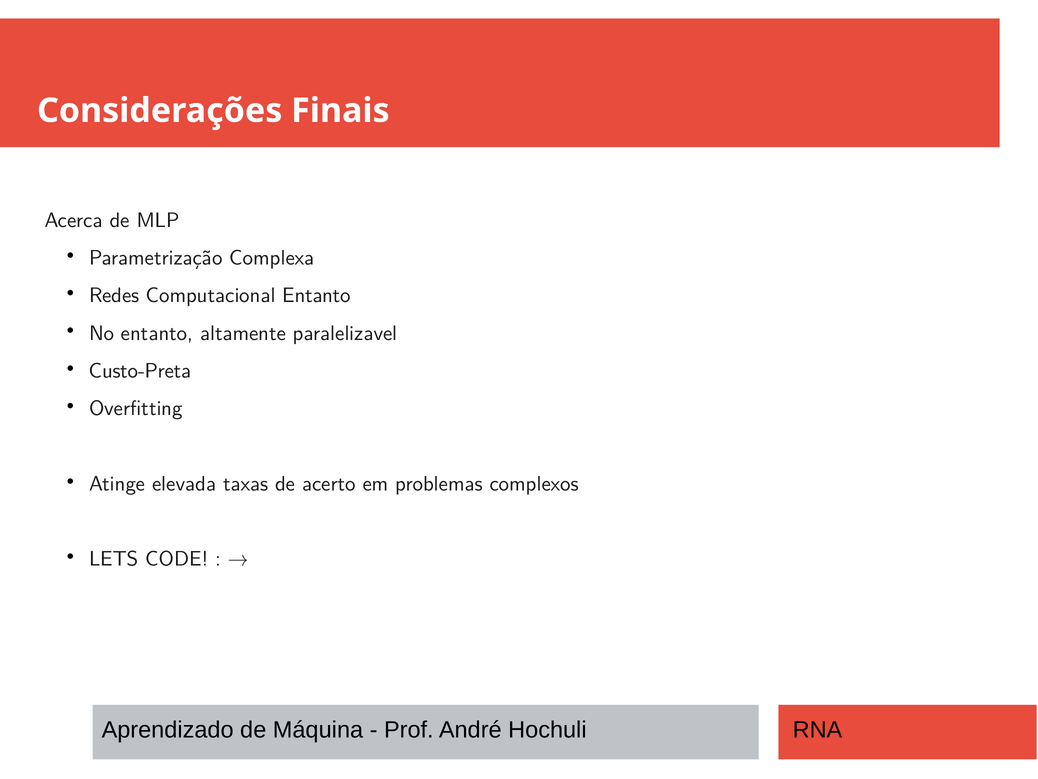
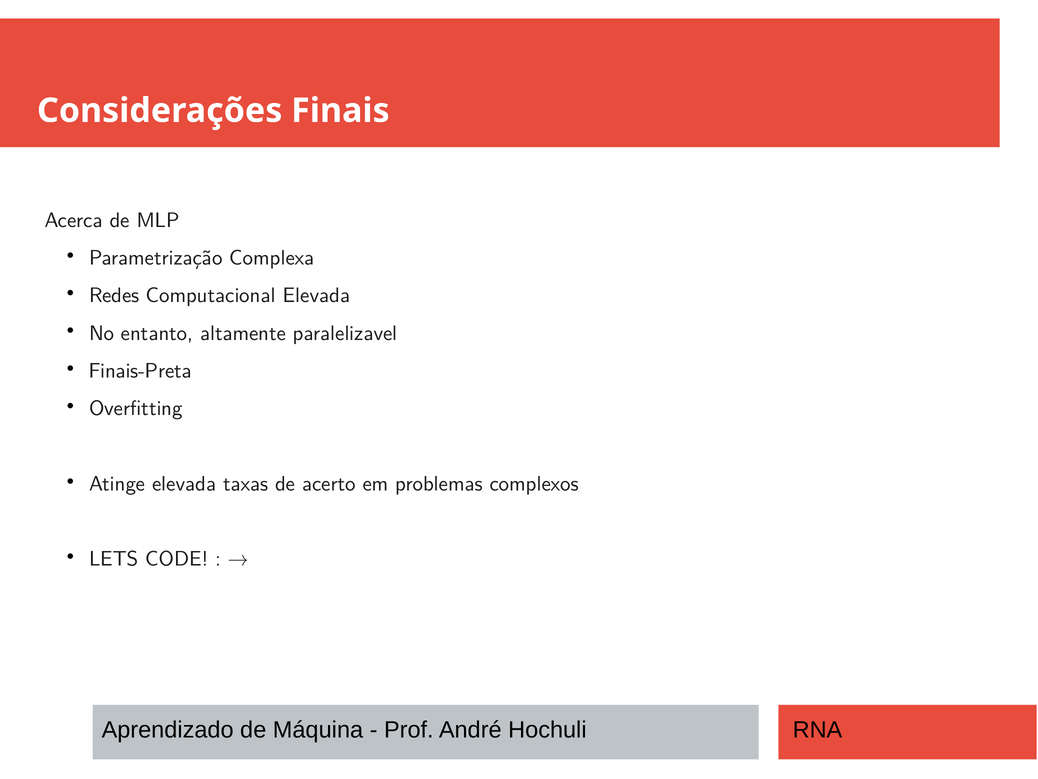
Computacional Entanto: Entanto -> Elevada (316, 295)
Custo-Preta: Custo-Preta -> Finais-Preta (140, 370)
